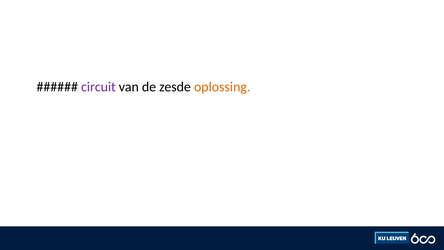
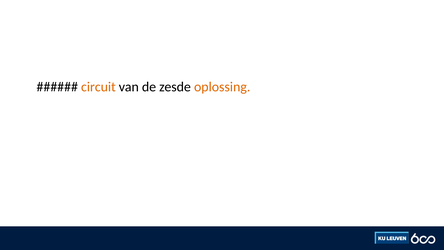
circuit colour: purple -> orange (98, 87)
